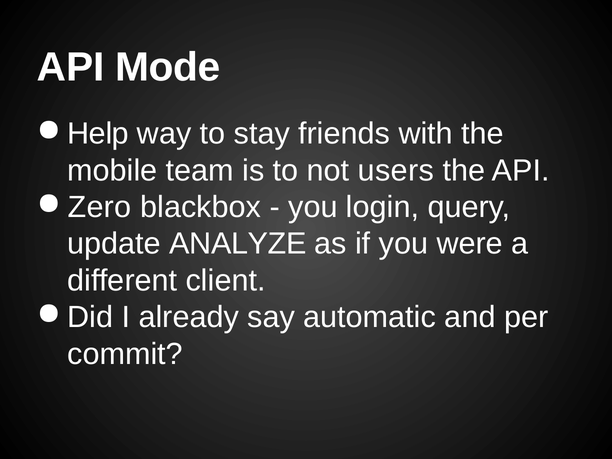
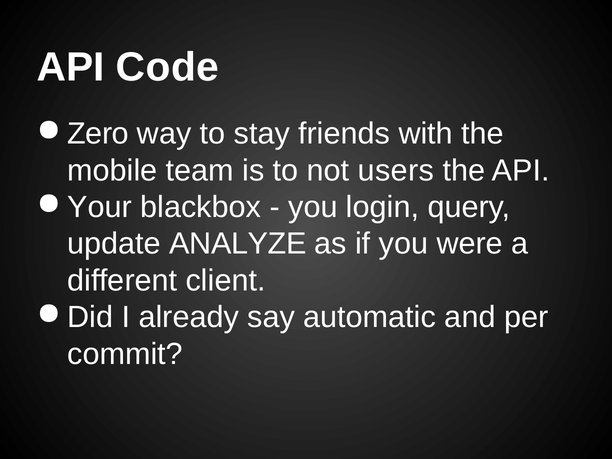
Mode: Mode -> Code (167, 67)
Help: Help -> Zero (98, 134)
Zero: Zero -> Your (100, 207)
